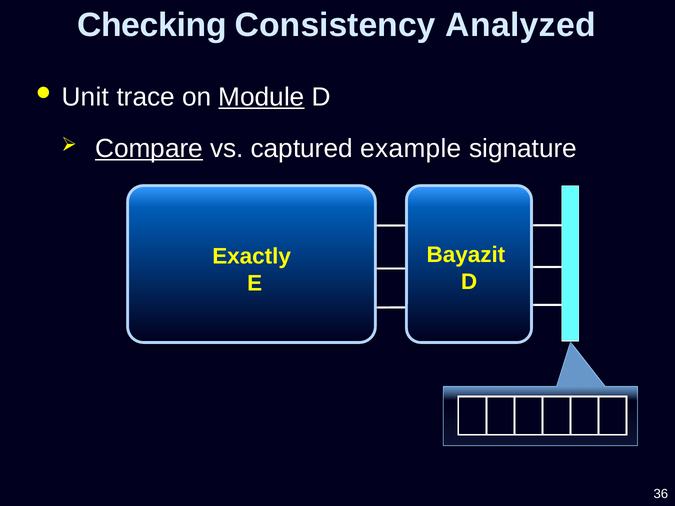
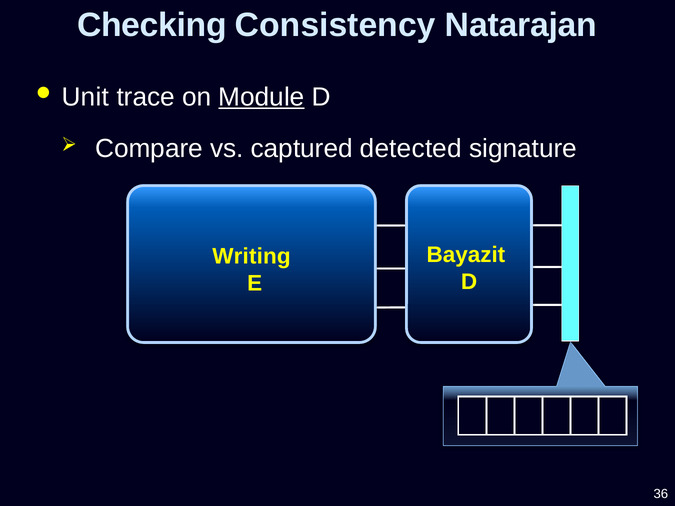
Analyzed: Analyzed -> Natarajan (521, 25)
Compare underline: present -> none (149, 149)
example: example -> detected (411, 149)
Exactly: Exactly -> Writing (252, 257)
